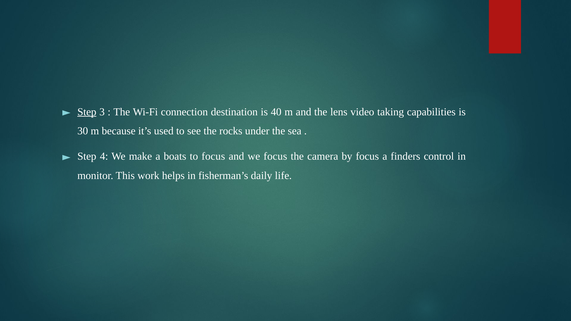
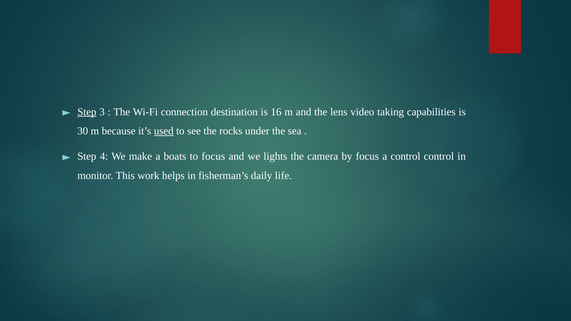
40: 40 -> 16 (276, 112)
used underline: none -> present (164, 131)
we focus: focus -> lights (275, 156)
a finders: finders -> control (406, 156)
